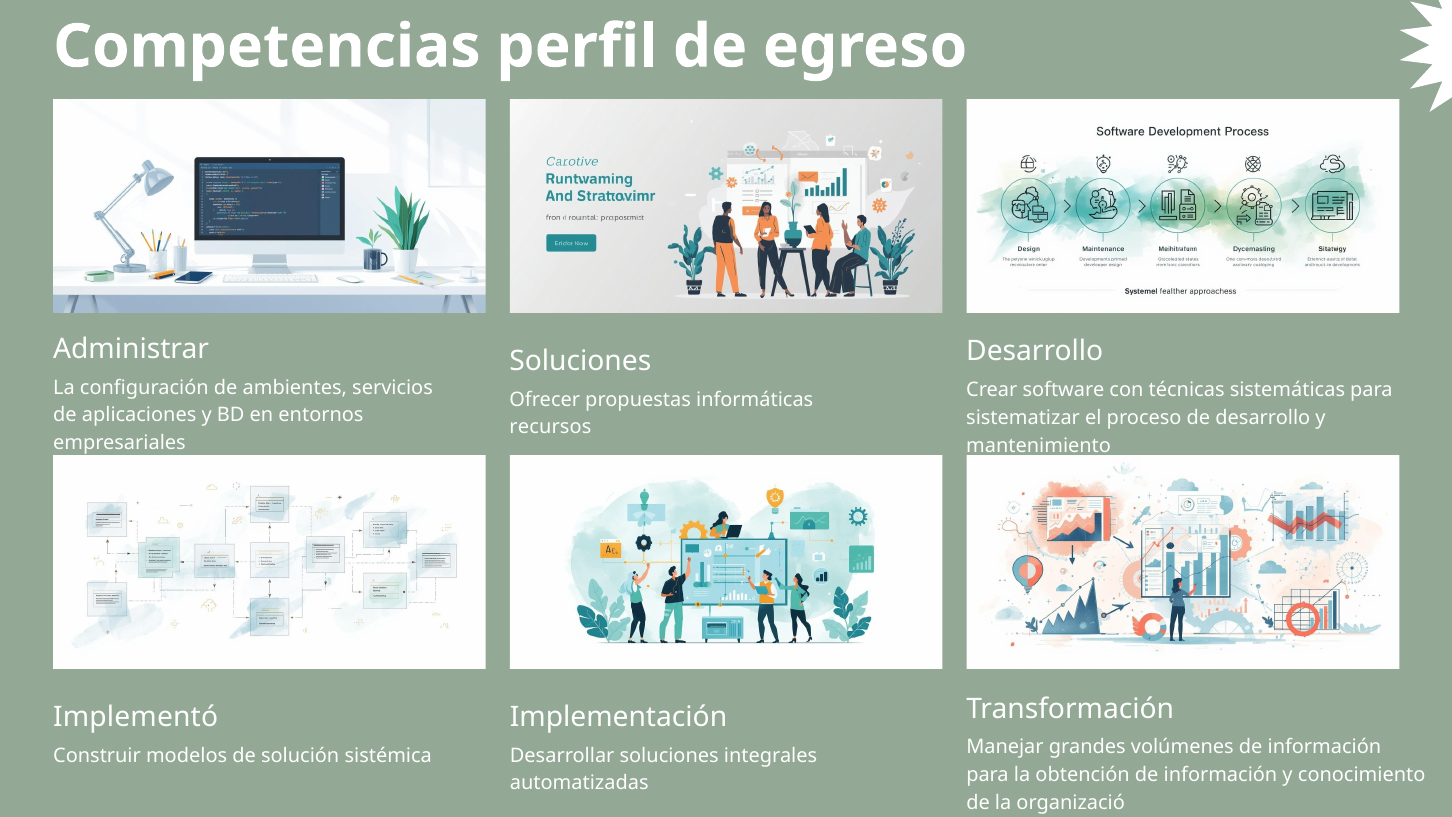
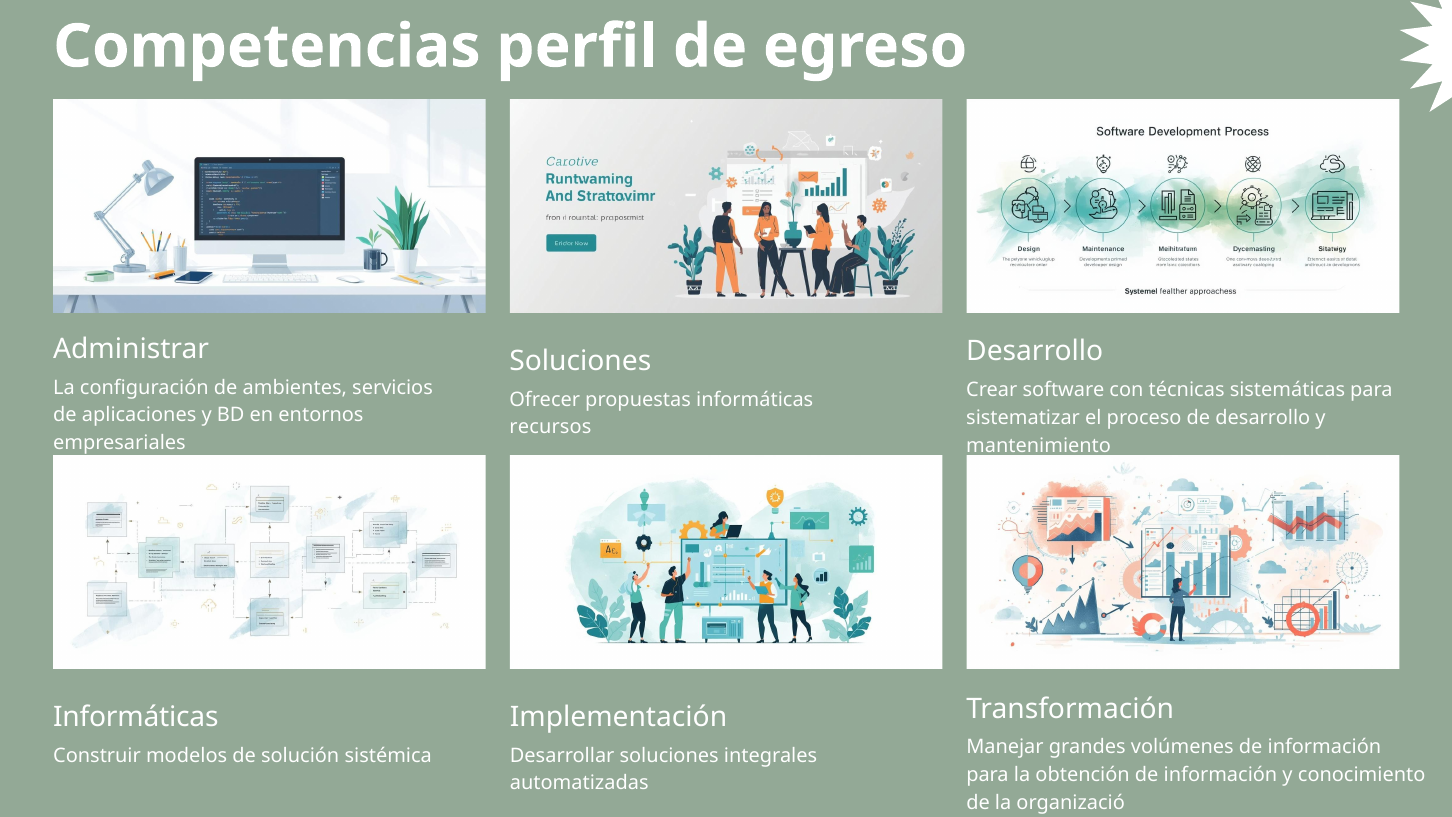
Implementó: Implementó -> Informáticas (136, 717)
